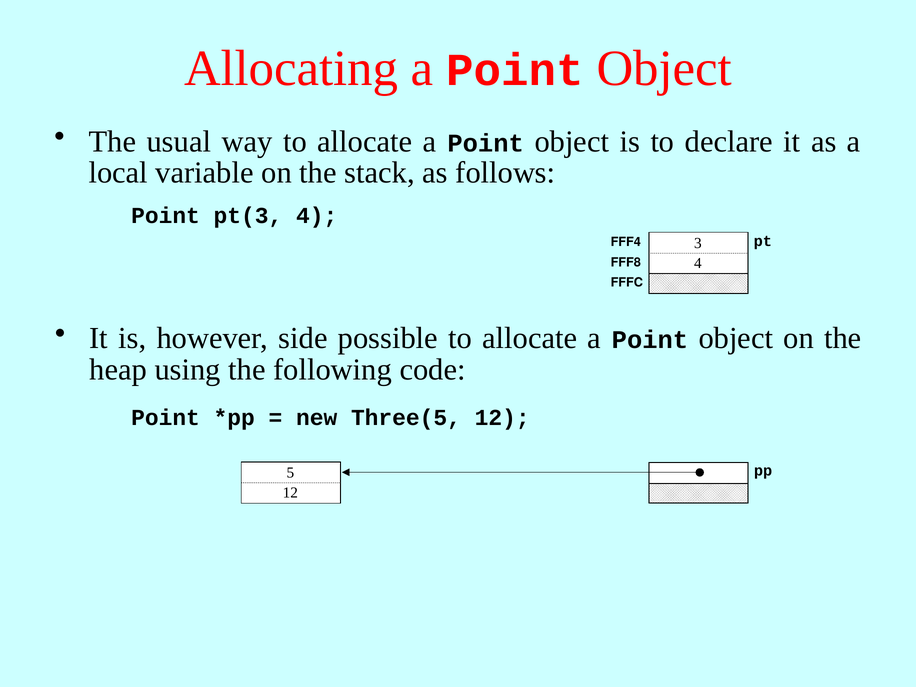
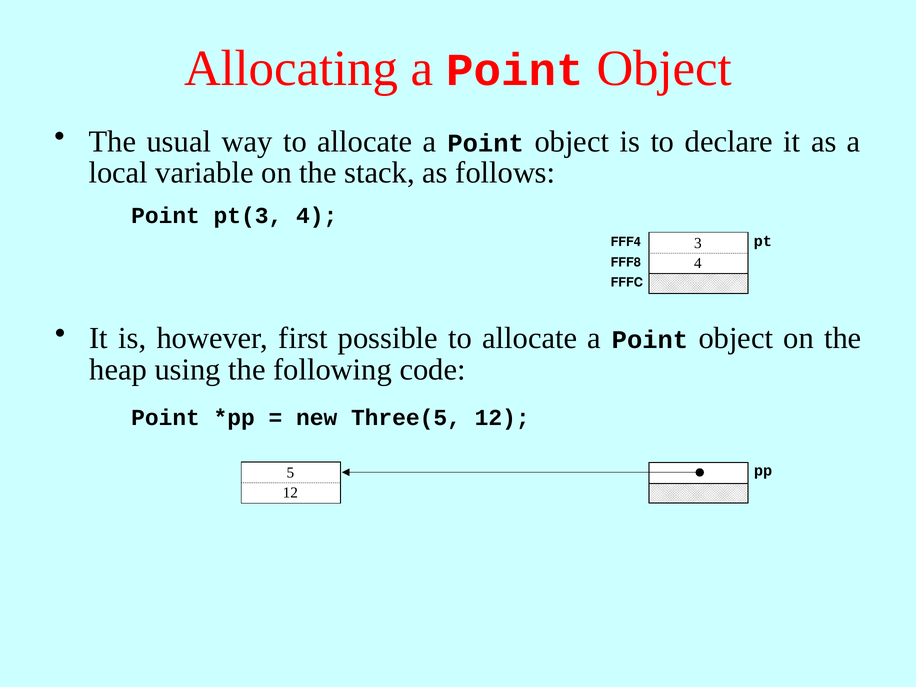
side: side -> first (303, 338)
